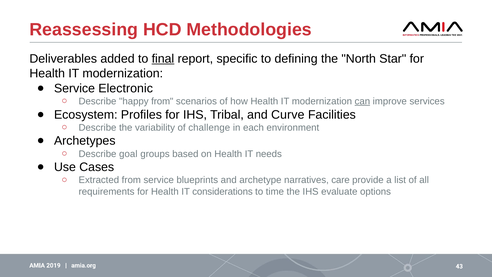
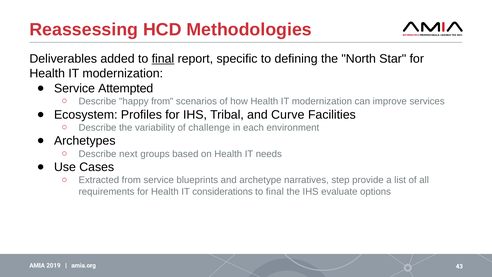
Electronic: Electronic -> Attempted (126, 88)
can underline: present -> none (362, 101)
goal: goal -> next (128, 154)
care: care -> step (340, 180)
time: time -> final (275, 191)
